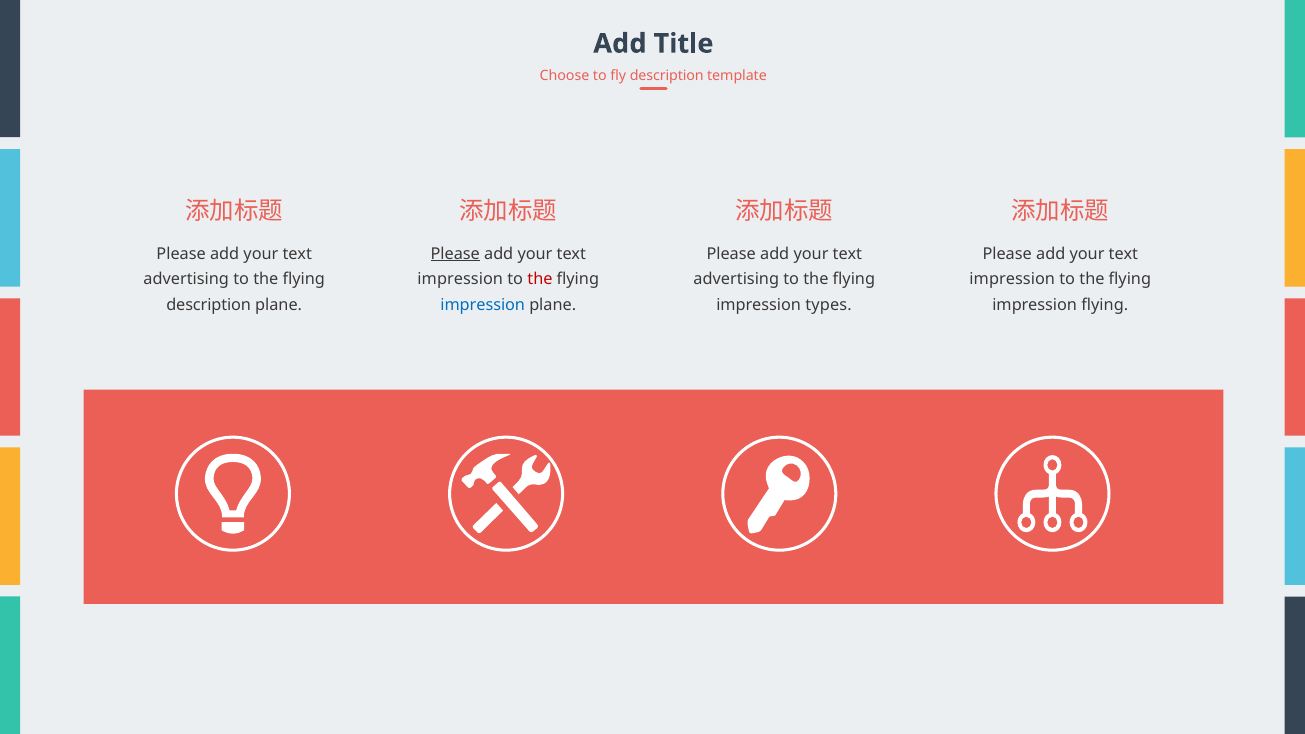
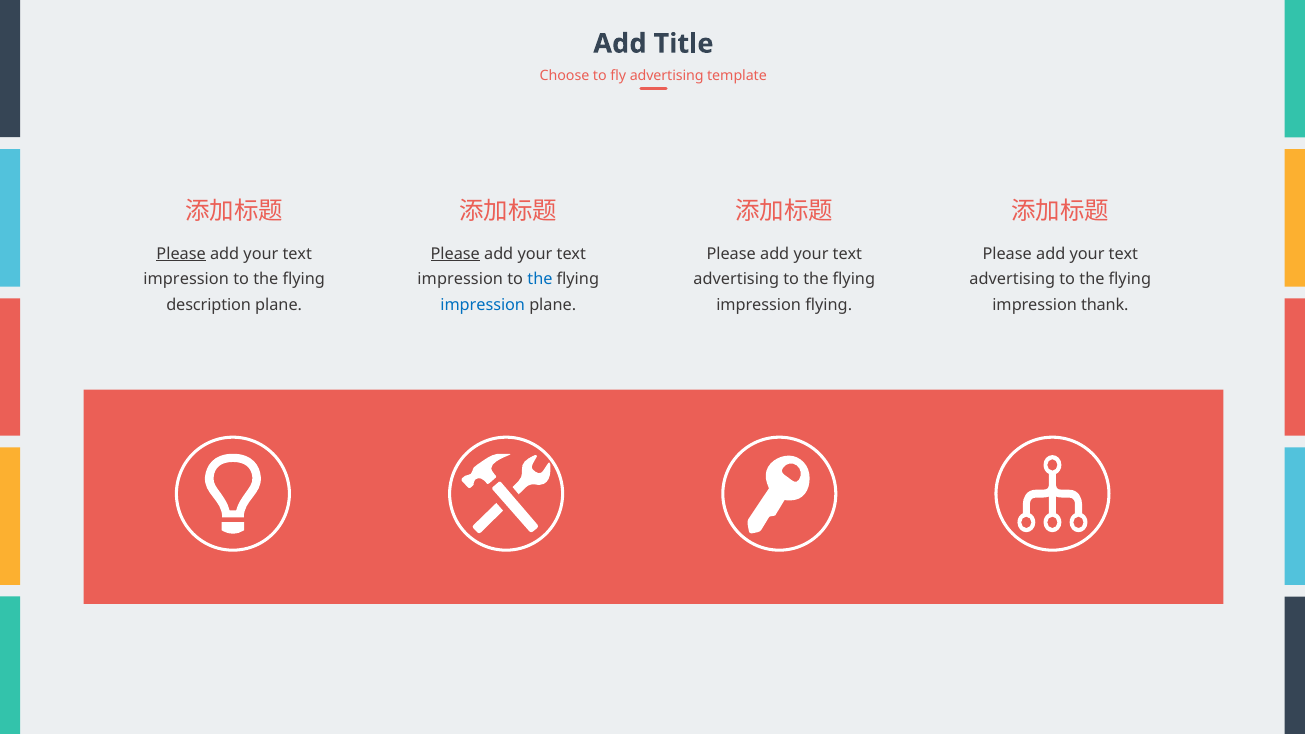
fly description: description -> advertising (667, 76)
Please underline: none -> present (181, 254)
advertising: advertising -> impression (186, 279)
the colour: red -> blue (540, 279)
impression: impression -> advertising (1012, 279)
impression types: types -> flying (829, 305)
impression flying: flying -> thank (1105, 305)
